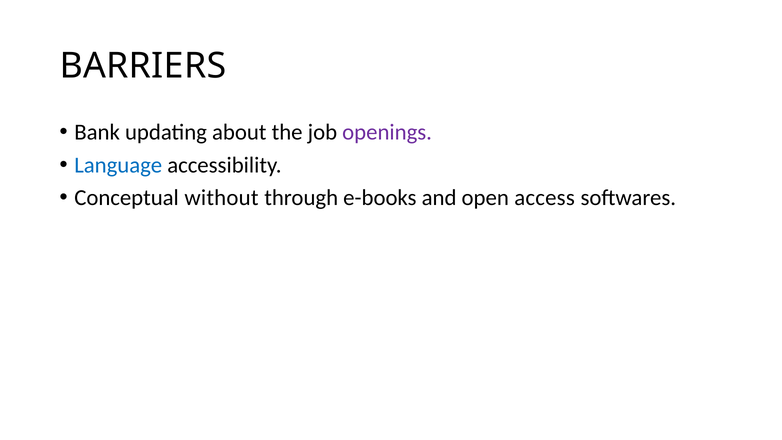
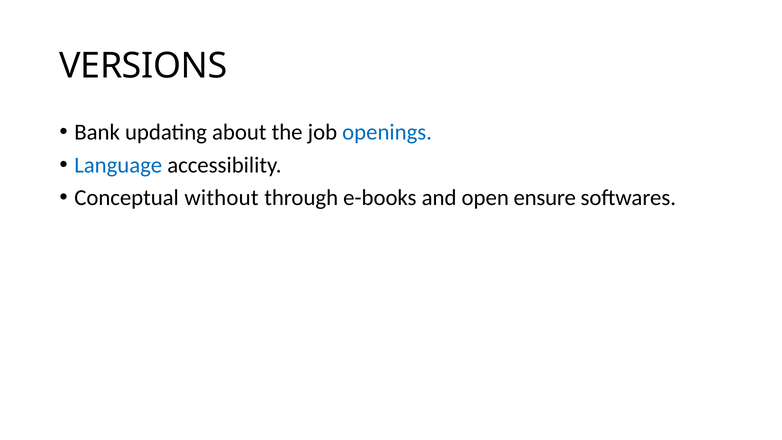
BARRIERS: BARRIERS -> VERSIONS (143, 66)
openings colour: purple -> blue (387, 132)
access: access -> ensure (545, 198)
